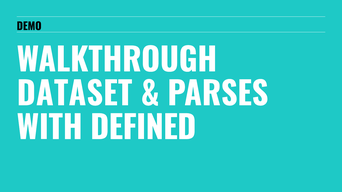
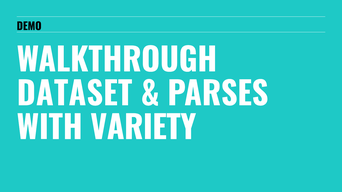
DEFINED: DEFINED -> VARIETY (143, 129)
